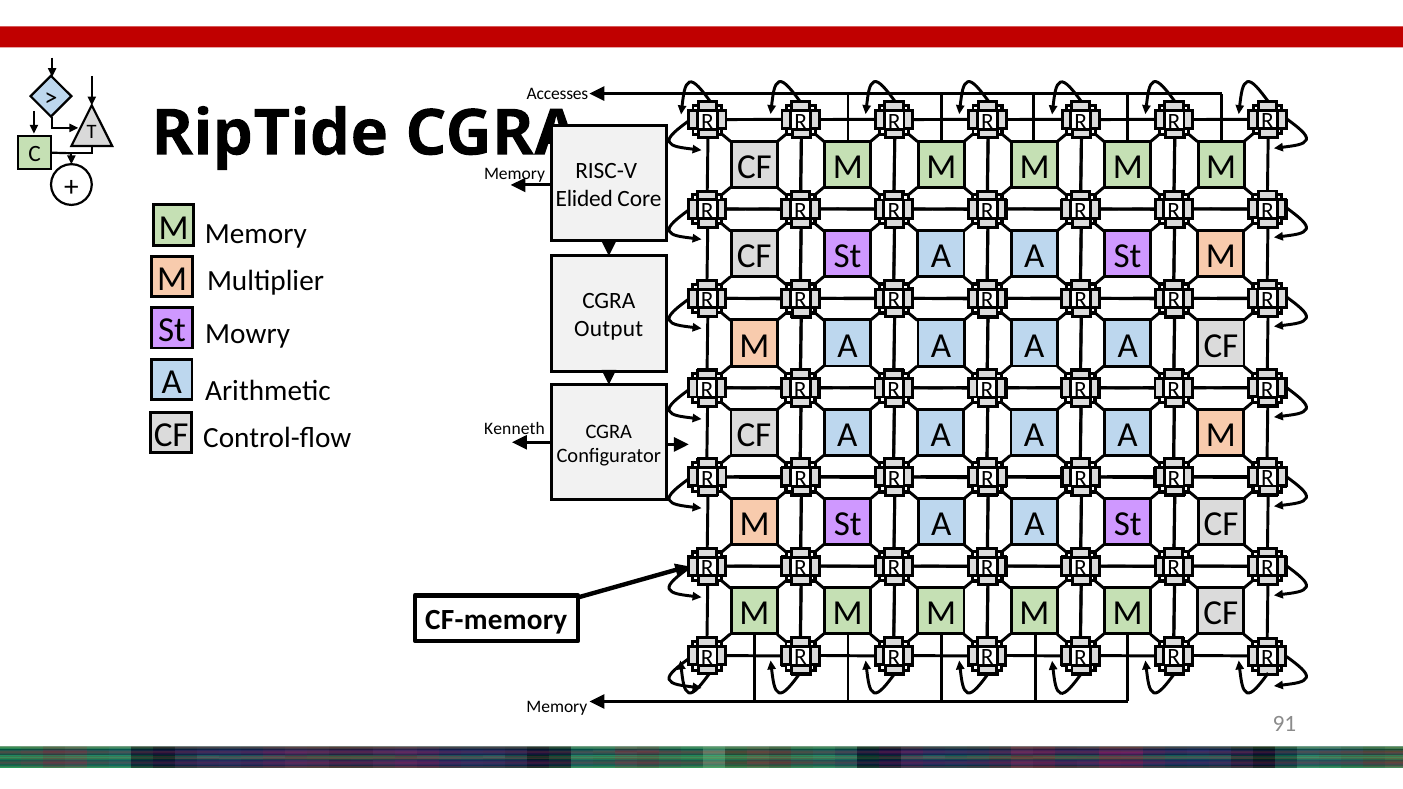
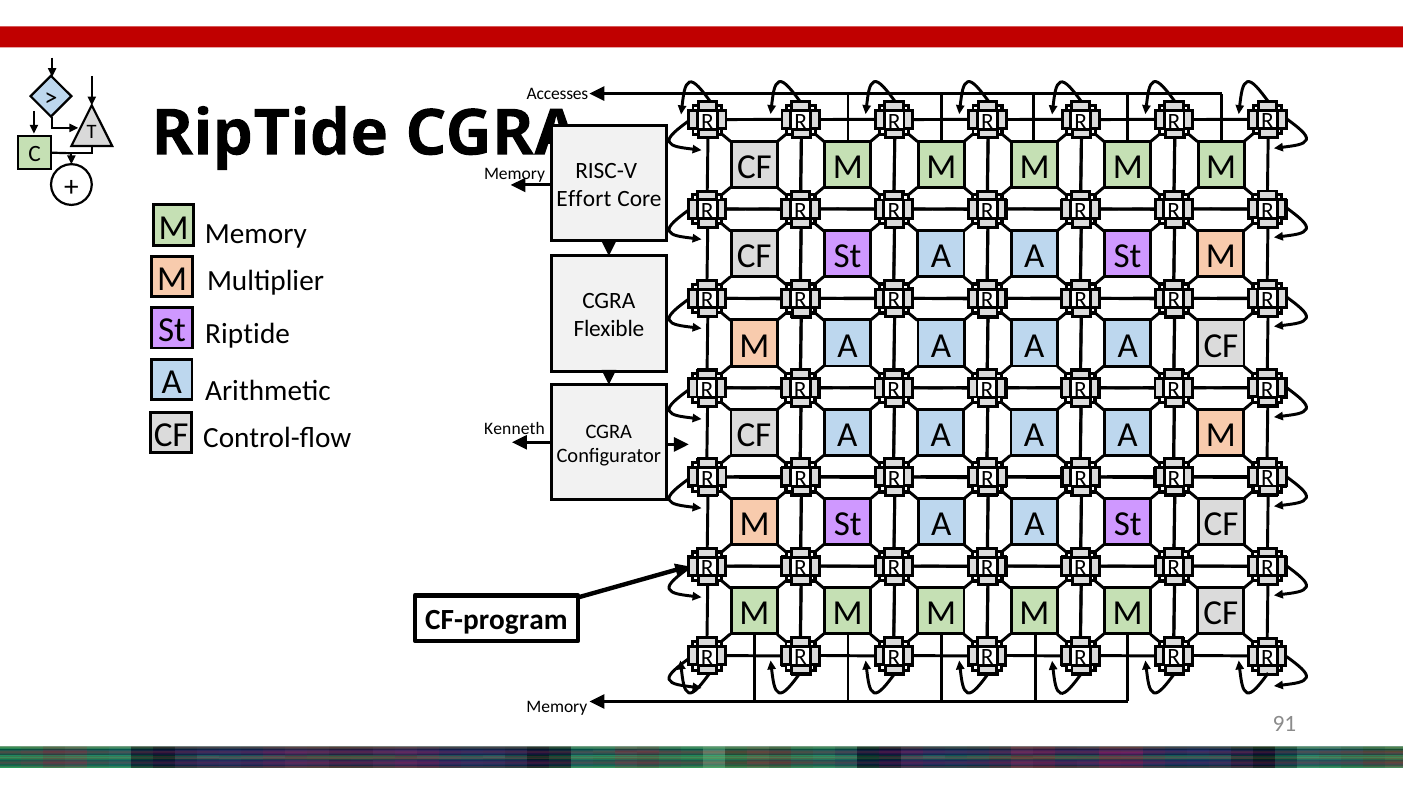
Elided: Elided -> Effort (584, 198)
Output: Output -> Flexible (609, 329)
Mowry: Mowry -> Riptide (248, 334)
CF-memory: CF-memory -> CF-program (496, 620)
